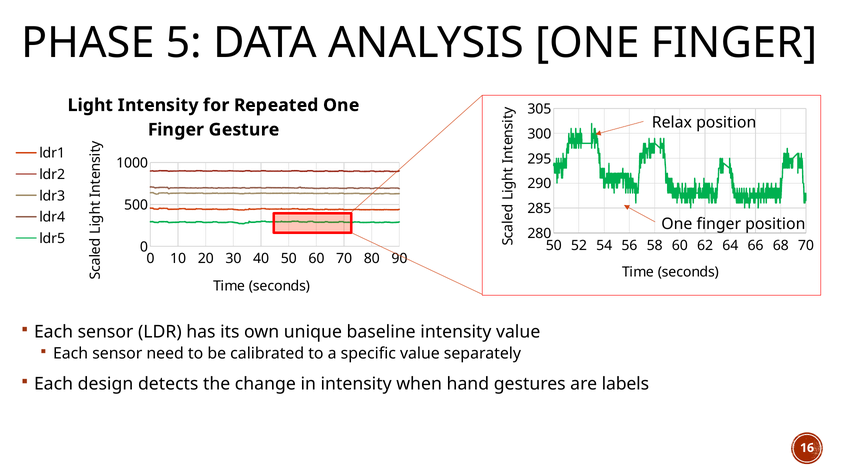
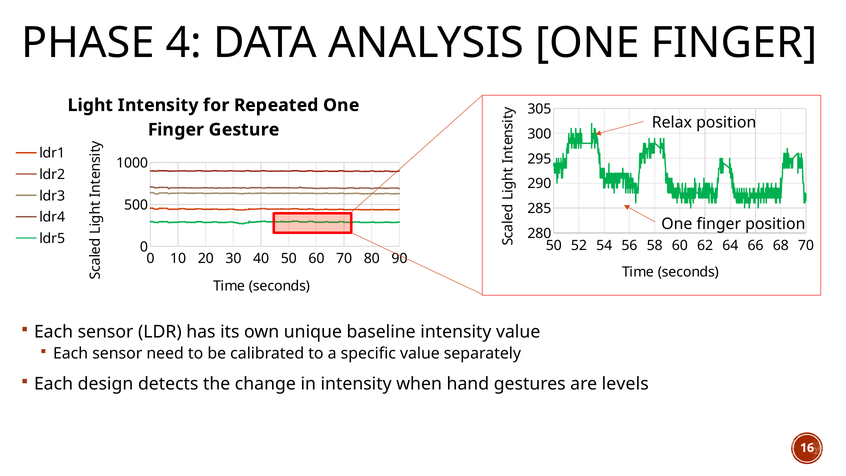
5: 5 -> 4 (184, 43)
labels: labels -> levels (625, 384)
